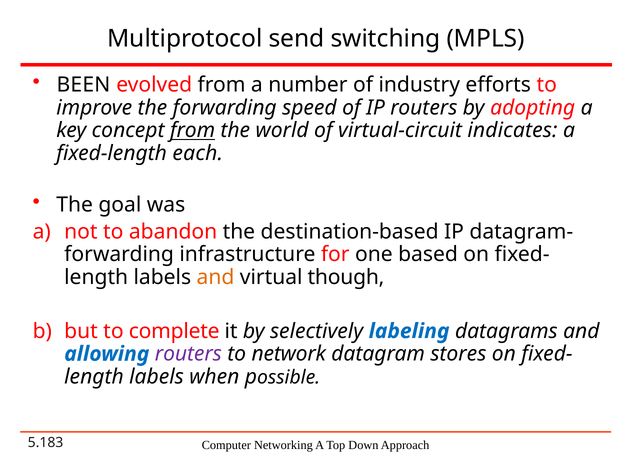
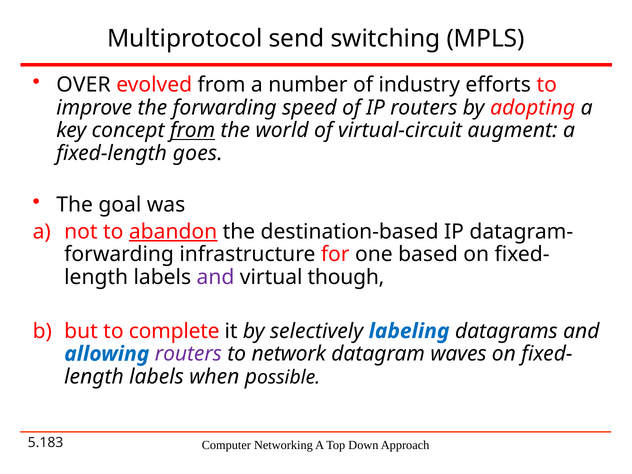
BEEN: BEEN -> OVER (84, 85)
indicates: indicates -> augment (512, 130)
each: each -> goes (198, 153)
abandon underline: none -> present (173, 232)
and colour: orange -> purple (215, 277)
stores: stores -> waves (458, 354)
